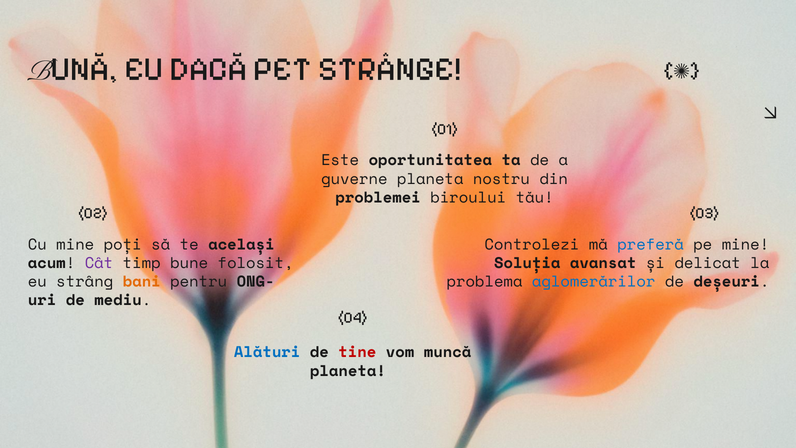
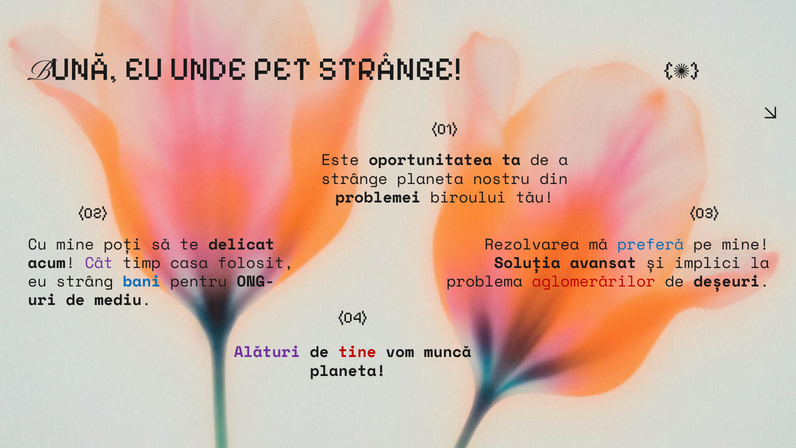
DACĂ: DACĂ -> UNDE (208, 69)
guverne: guverne -> strânge (354, 179)
același: același -> delicat (241, 244)
Controlezi: Controlezi -> Rezolvarea (532, 244)
bune: bune -> casa (189, 263)
delicat: delicat -> implici (708, 263)
bani colour: orange -> blue (142, 282)
aglomerărilor colour: blue -> red (594, 282)
Alături colour: blue -> purple (267, 352)
